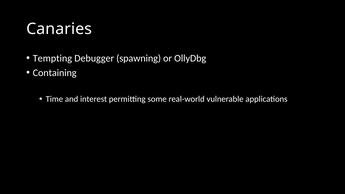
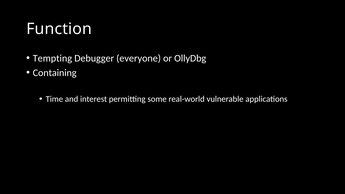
Canaries: Canaries -> Function (59, 29)
spawning: spawning -> everyone (139, 58)
